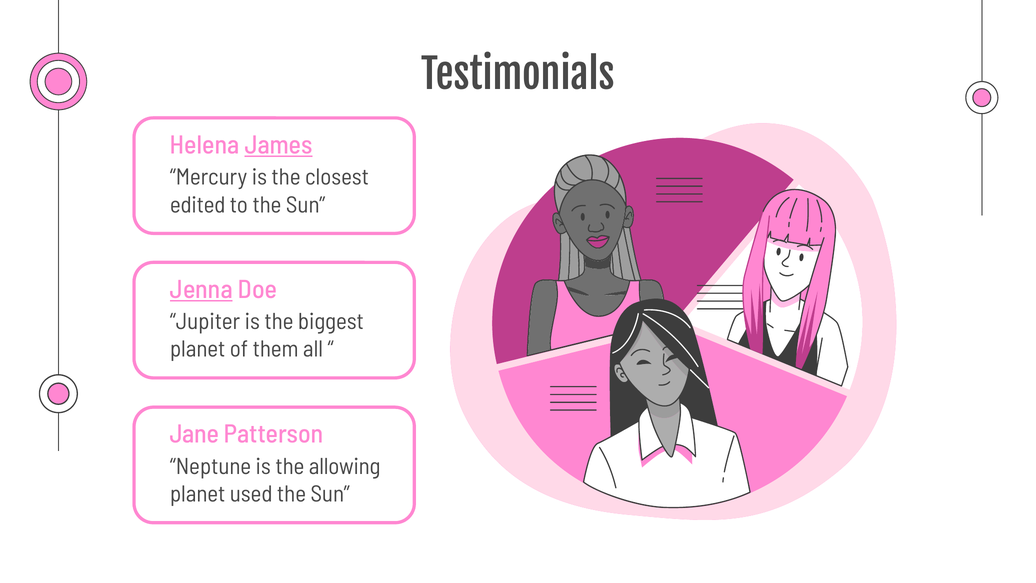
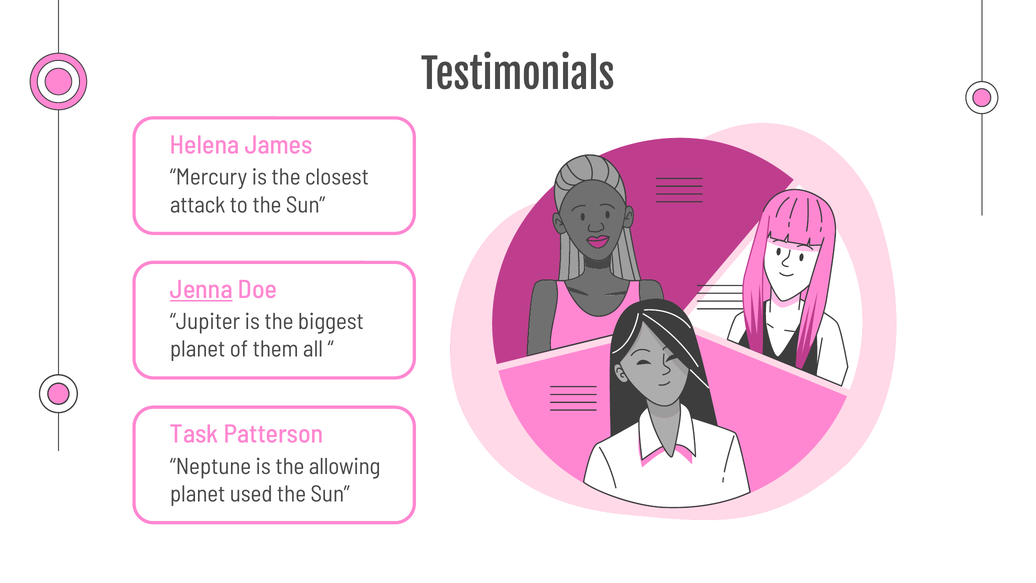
James underline: present -> none (279, 145)
edited: edited -> attack (198, 205)
Jane: Jane -> Task (194, 434)
